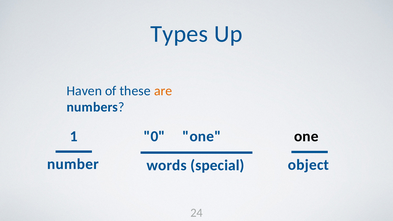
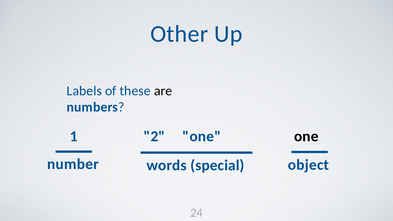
Types: Types -> Other (179, 34)
Haven: Haven -> Labels (84, 91)
are colour: orange -> black (163, 91)
0: 0 -> 2 (154, 136)
